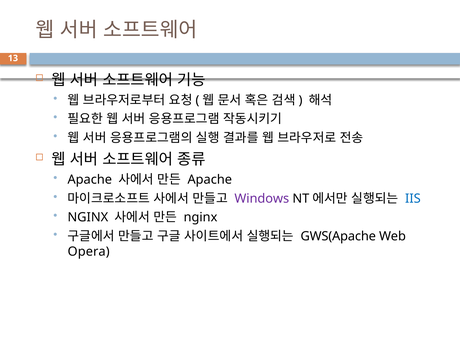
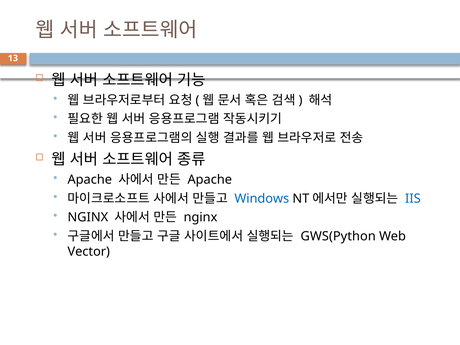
Windows colour: purple -> blue (262, 198)
GWS(Apache: GWS(Apache -> GWS(Python (338, 236)
Opera: Opera -> Vector (89, 252)
